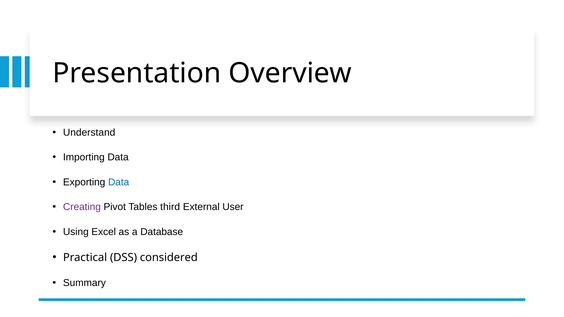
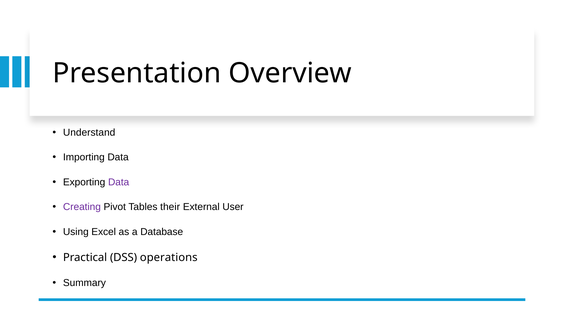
Data colour: blue -> purple (119, 182)
third: third -> their (170, 207)
considered: considered -> operations (169, 258)
